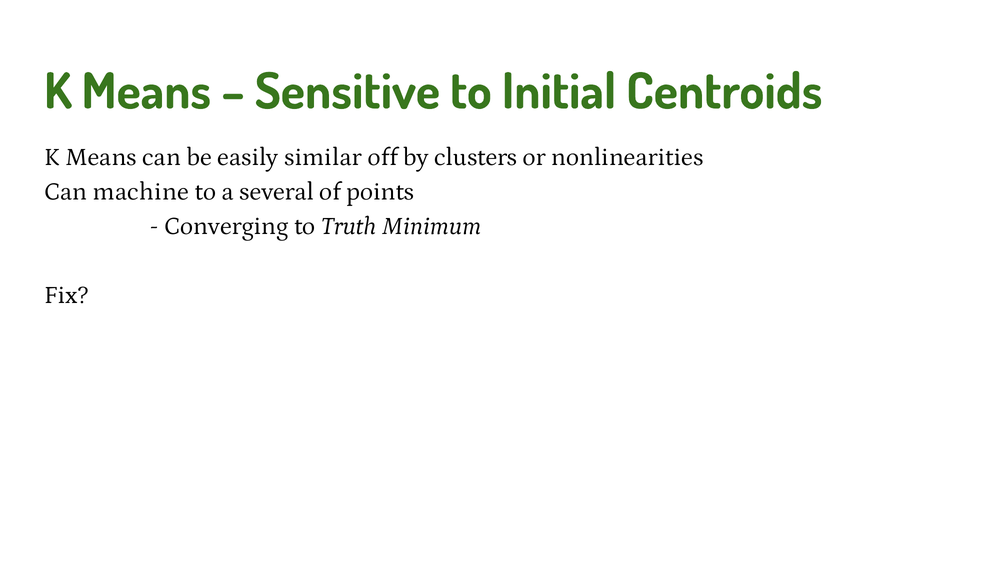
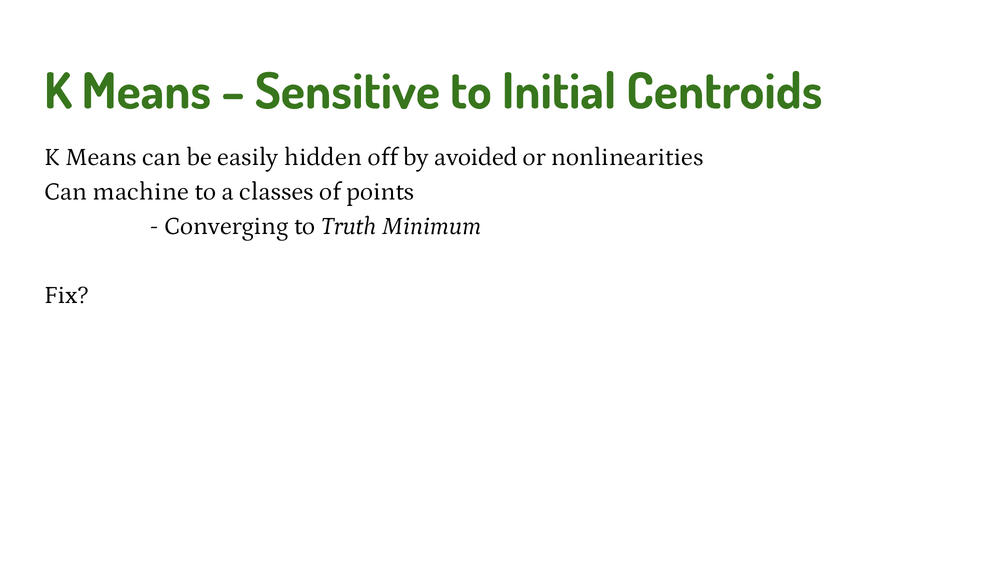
similar: similar -> hidden (323, 157)
clusters: clusters -> avoided (476, 157)
several: several -> classes (277, 192)
